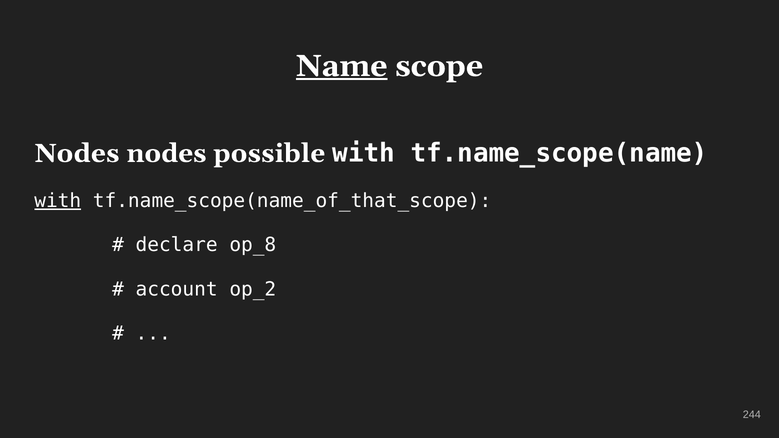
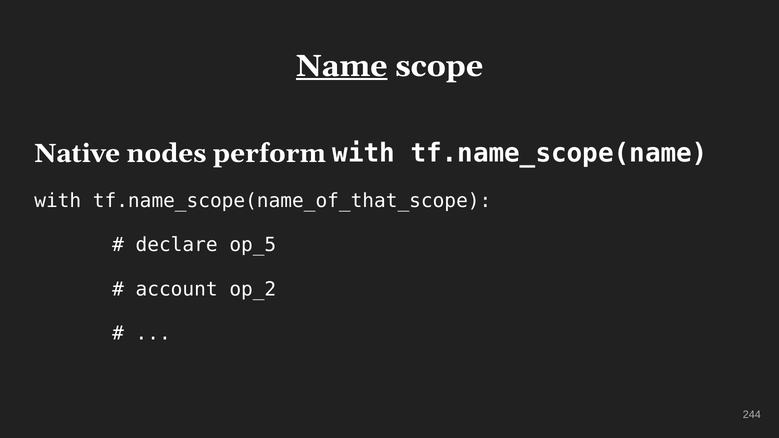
Nodes: Nodes -> Native (77, 153)
possible: possible -> perform (269, 153)
with underline: present -> none (58, 201)
op_8: op_8 -> op_5 (253, 245)
